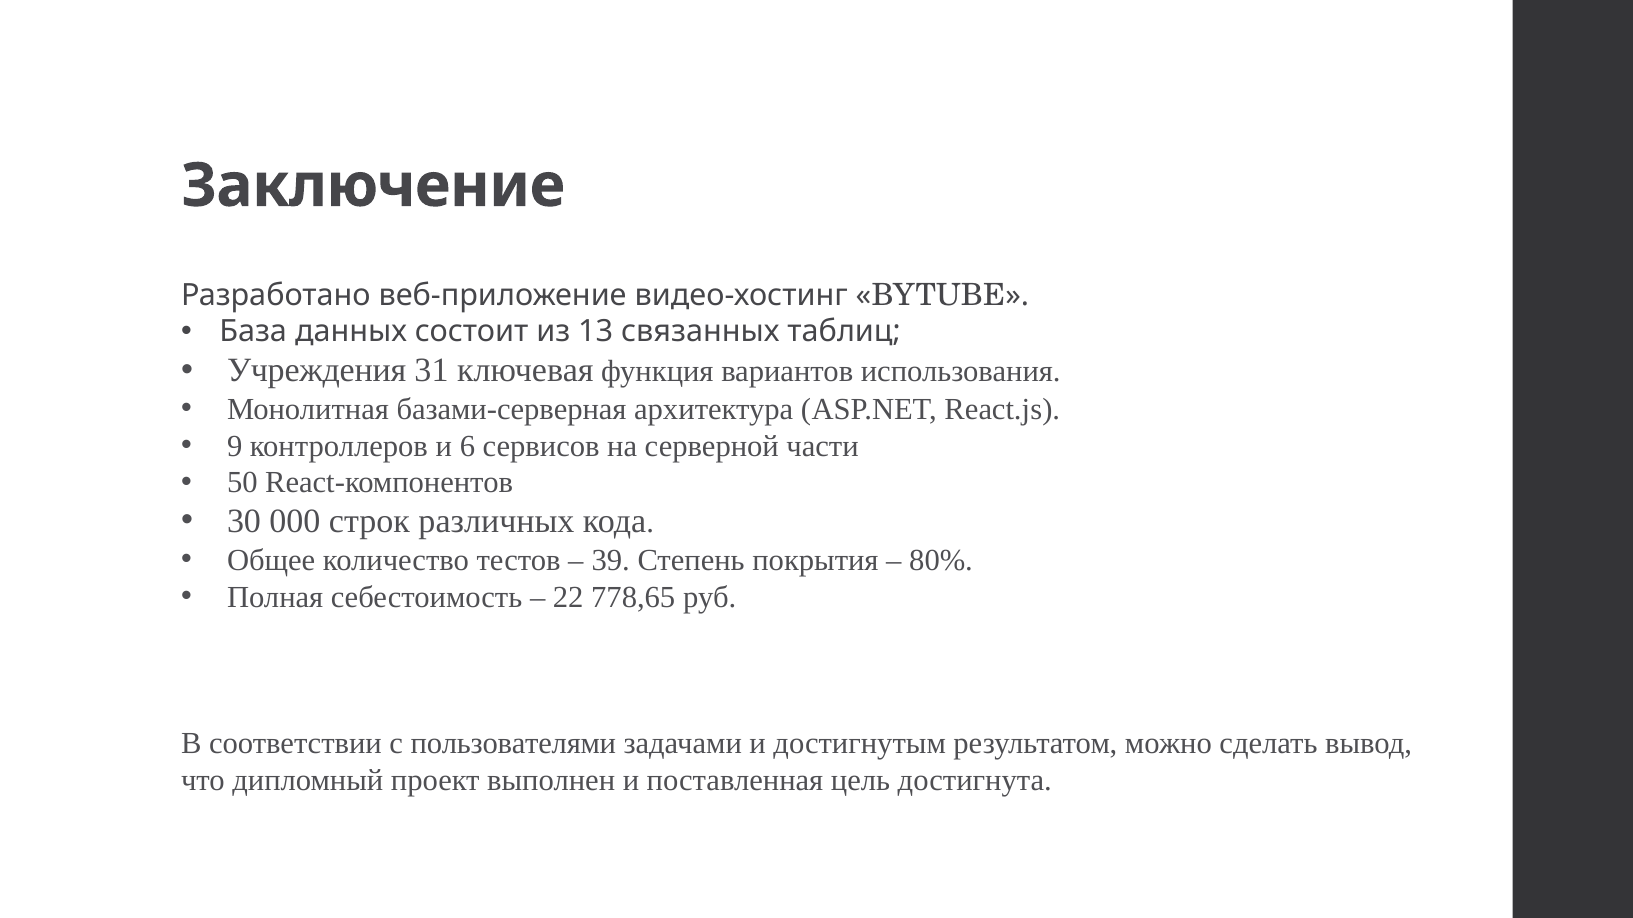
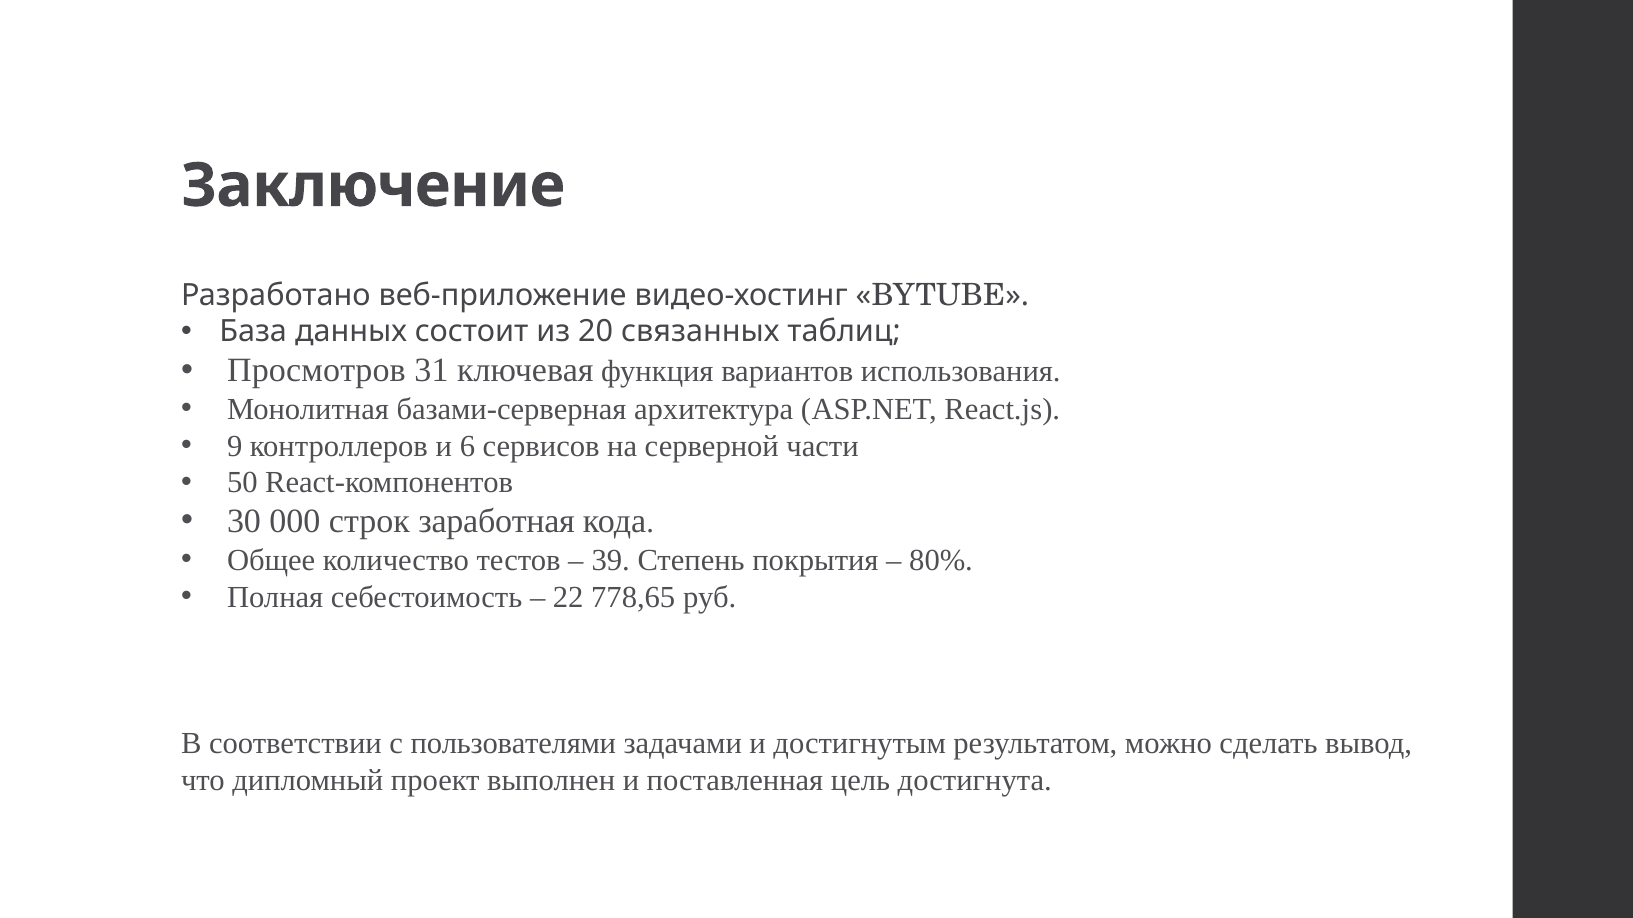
13: 13 -> 20 (596, 332)
Учреждения: Учреждения -> Просмотров (316, 371)
различных: различных -> заработная (497, 522)
